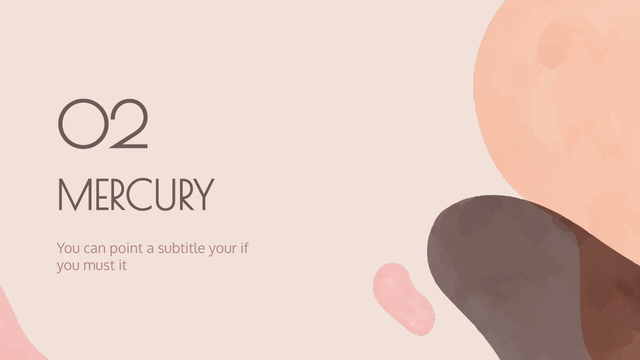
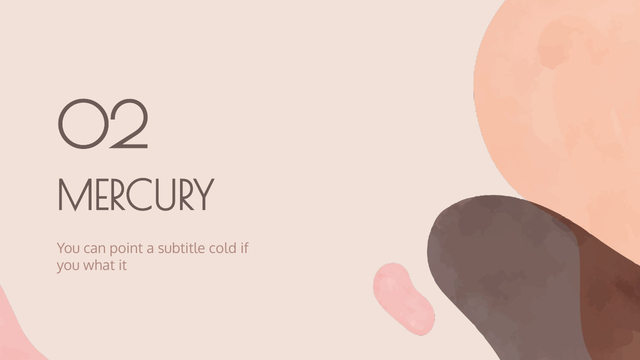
your: your -> cold (223, 249)
must: must -> what (99, 266)
